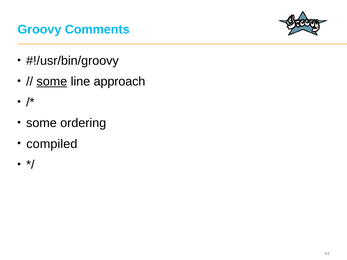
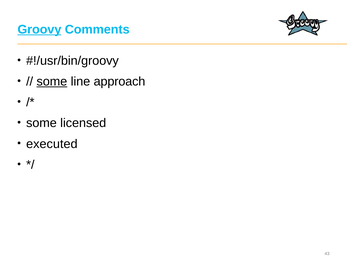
Groovy underline: none -> present (39, 30)
ordering: ordering -> licensed (83, 123)
compiled: compiled -> executed (52, 144)
